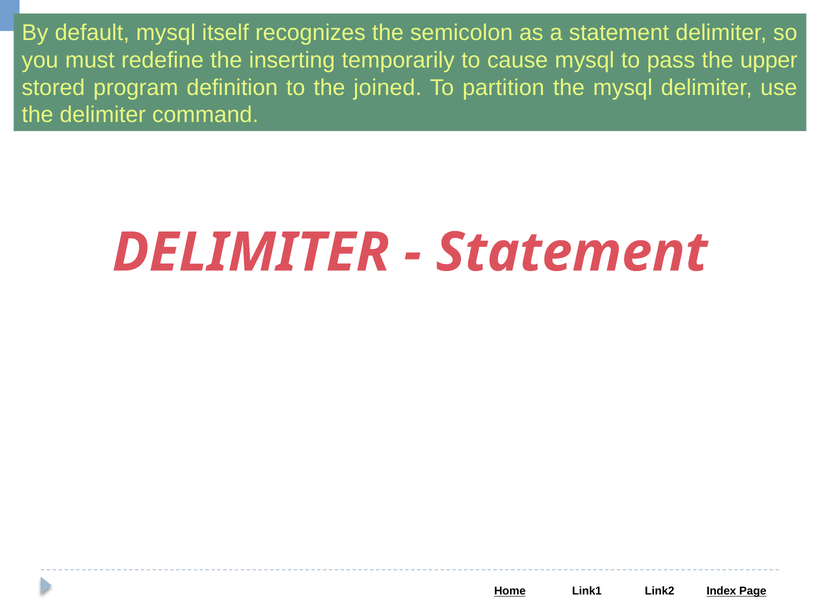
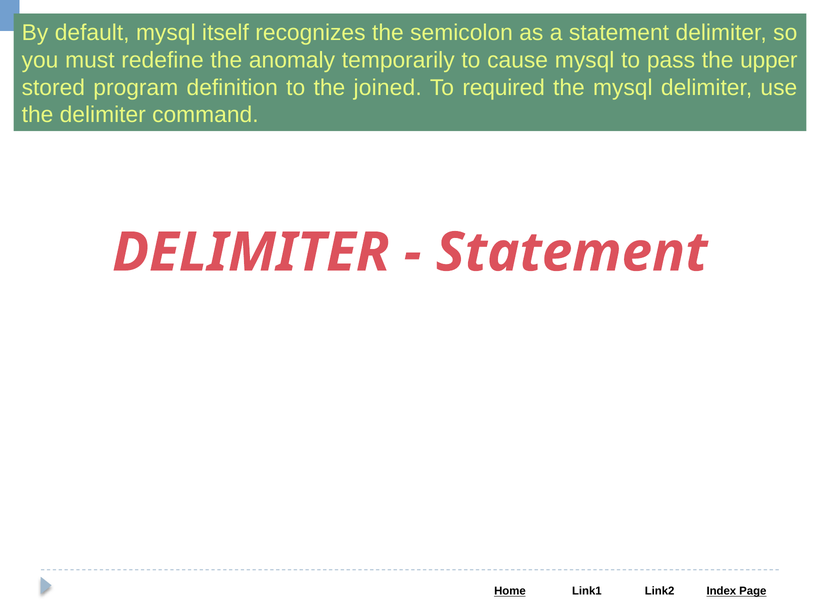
inserting: inserting -> anomaly (292, 60)
partition: partition -> required (504, 88)
